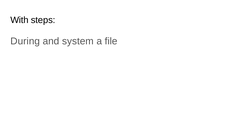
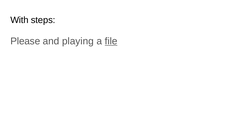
During: During -> Please (25, 41)
system: system -> playing (78, 41)
file underline: none -> present (111, 41)
